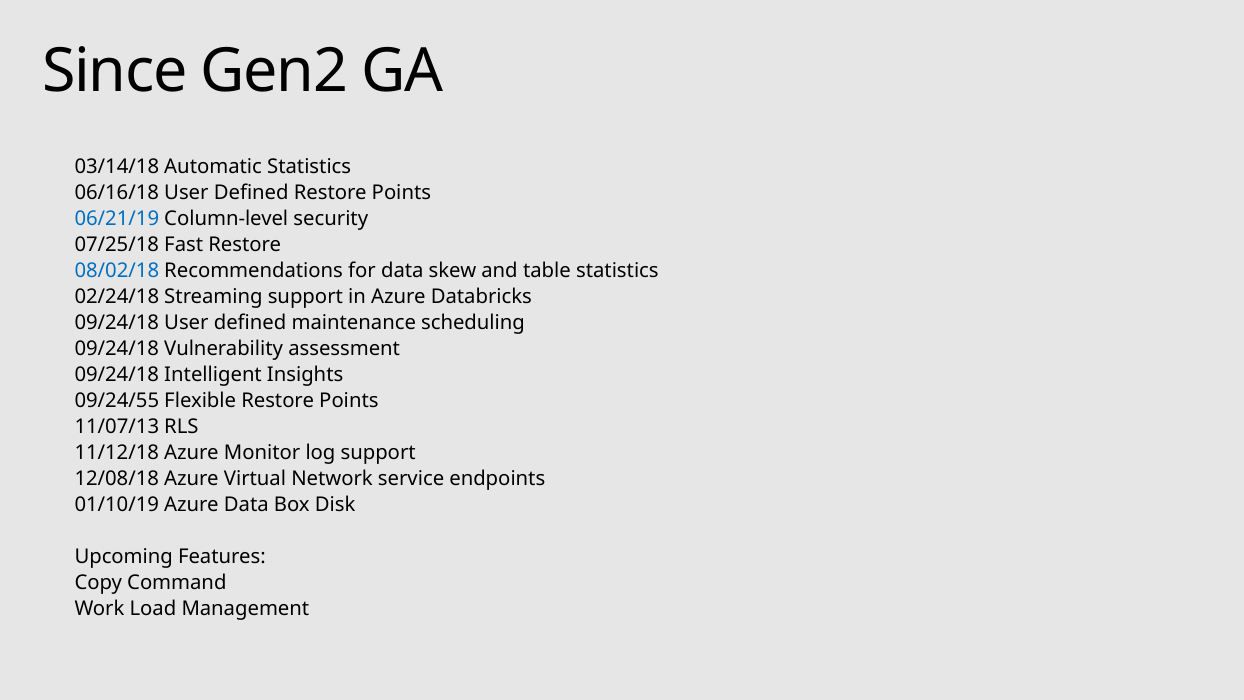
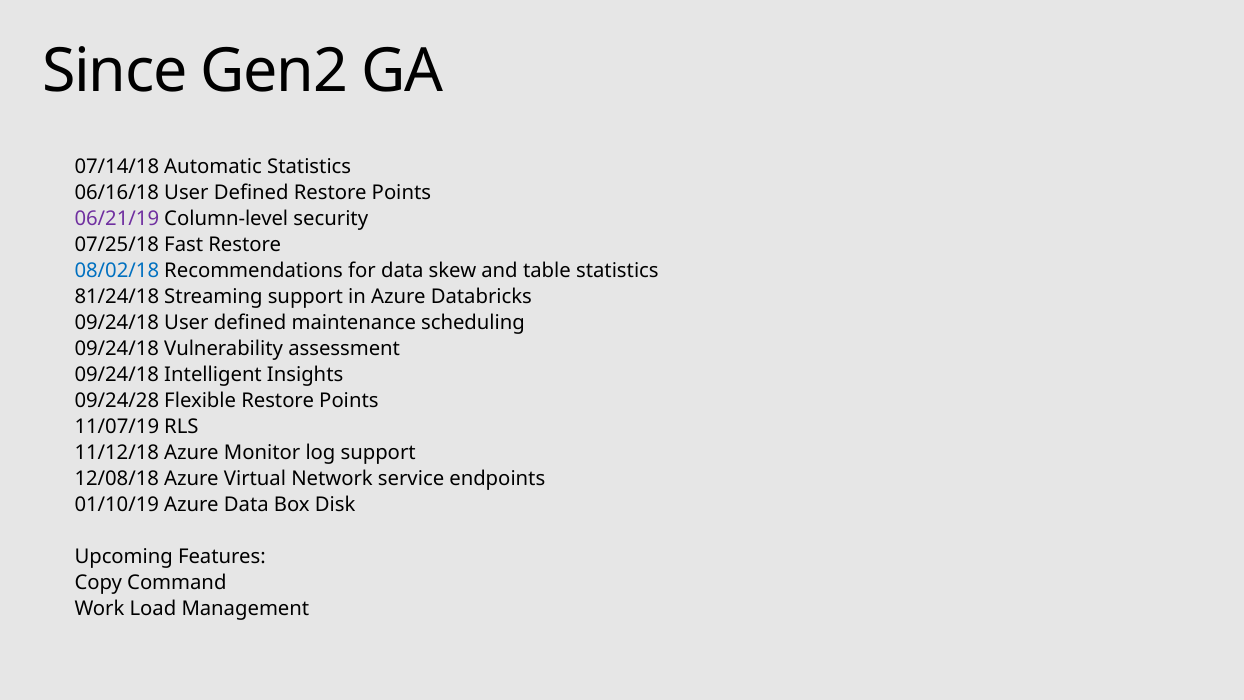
03/14/18: 03/14/18 -> 07/14/18 (117, 166)
06/21/19 colour: blue -> purple (117, 218)
02/24/18: 02/24/18 -> 81/24/18 (117, 296)
09/24/55: 09/24/55 -> 09/24/28 (117, 400)
11/07/13: 11/07/13 -> 11/07/19 (117, 426)
